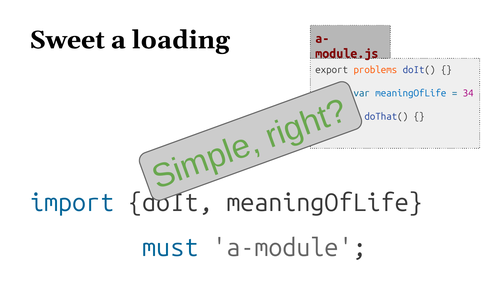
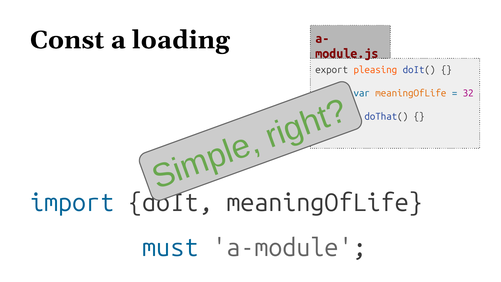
Sweet: Sweet -> Const (67, 40)
problems: problems -> pleasing (375, 70)
meaningOfLife colour: blue -> orange (411, 93)
34: 34 -> 32 (468, 93)
